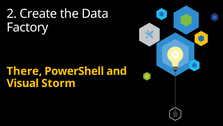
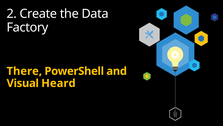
Storm: Storm -> Heard (58, 83)
